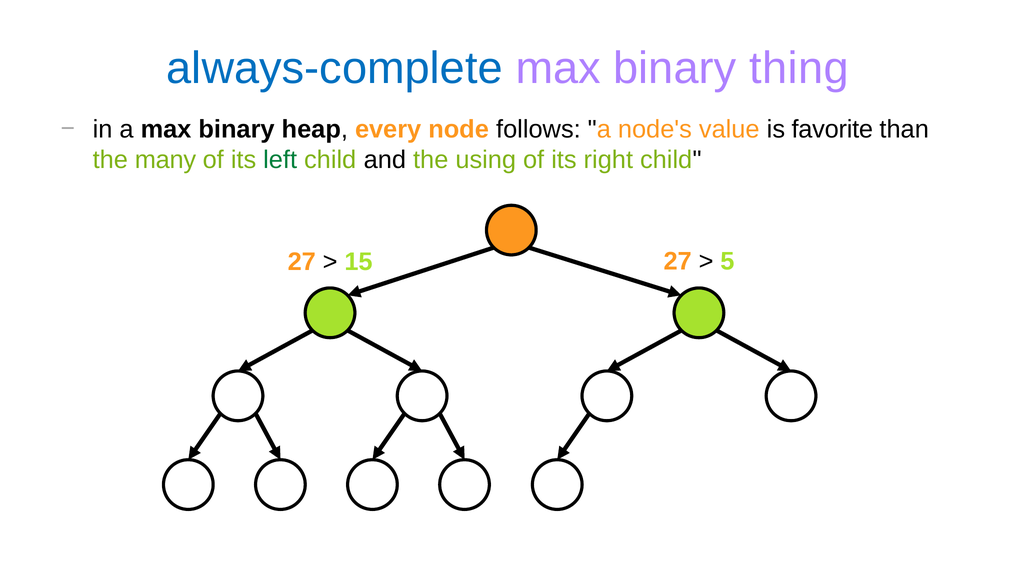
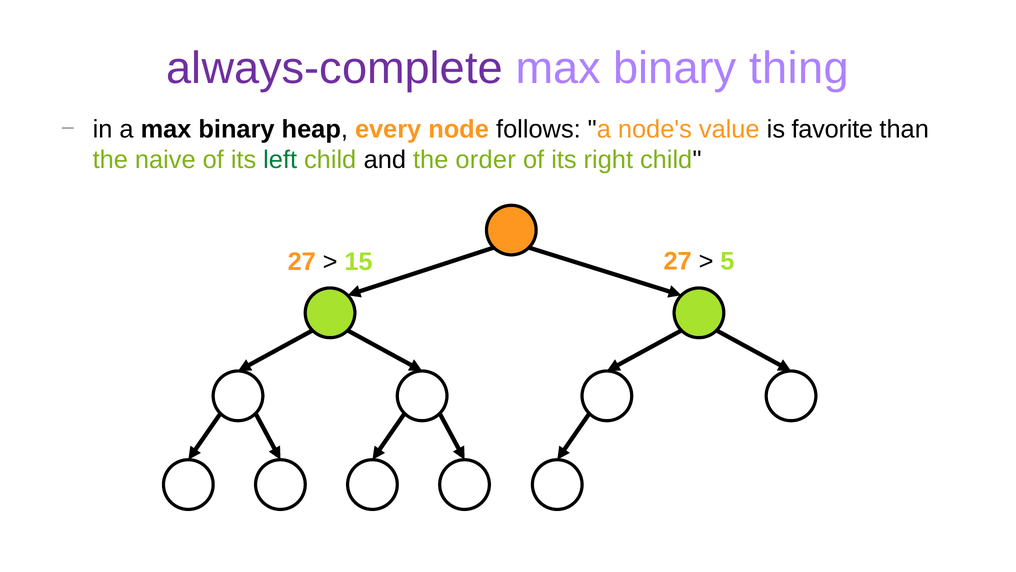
always-complete colour: blue -> purple (335, 68)
many: many -> naive (165, 160)
using: using -> order (486, 160)
